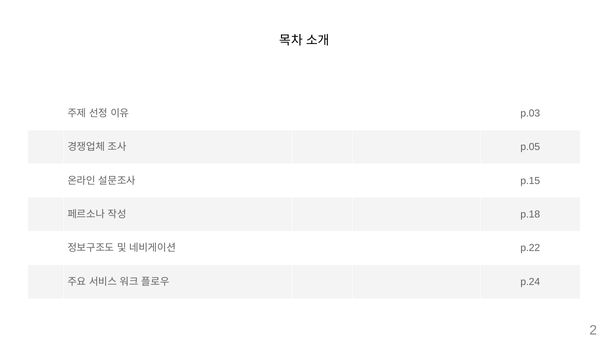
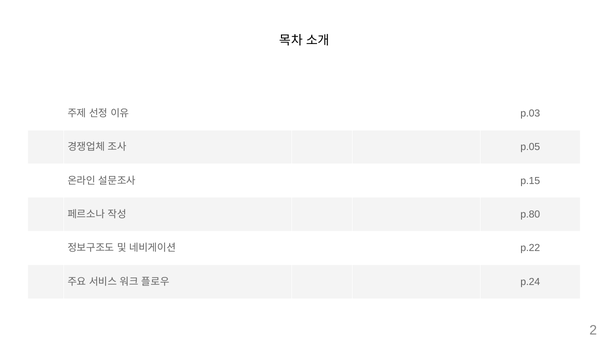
p.18: p.18 -> p.80 (530, 214)
